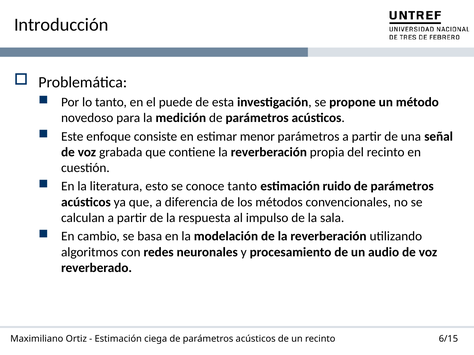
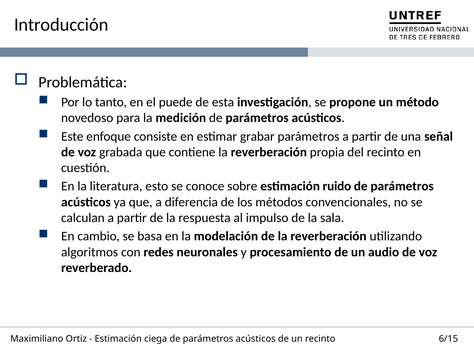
menor: menor -> grabar (257, 137)
conoce tanto: tanto -> sobre (242, 187)
